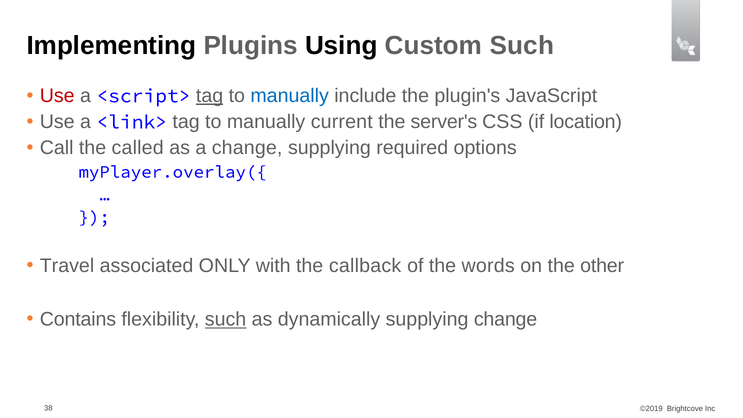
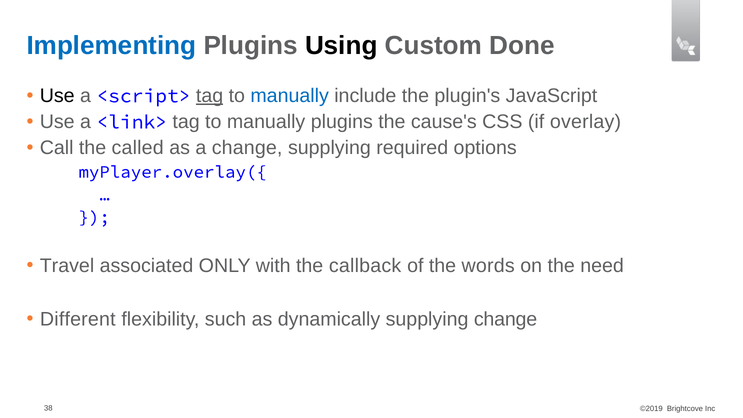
Implementing colour: black -> blue (111, 46)
Custom Such: Such -> Done (522, 46)
Use colour: red -> black (57, 96)
manually current: current -> plugins (342, 122)
server's: server's -> cause's (444, 122)
location: location -> overlay (586, 122)
other: other -> need (602, 266)
Contains: Contains -> Different (78, 319)
such underline: present -> none (226, 319)
